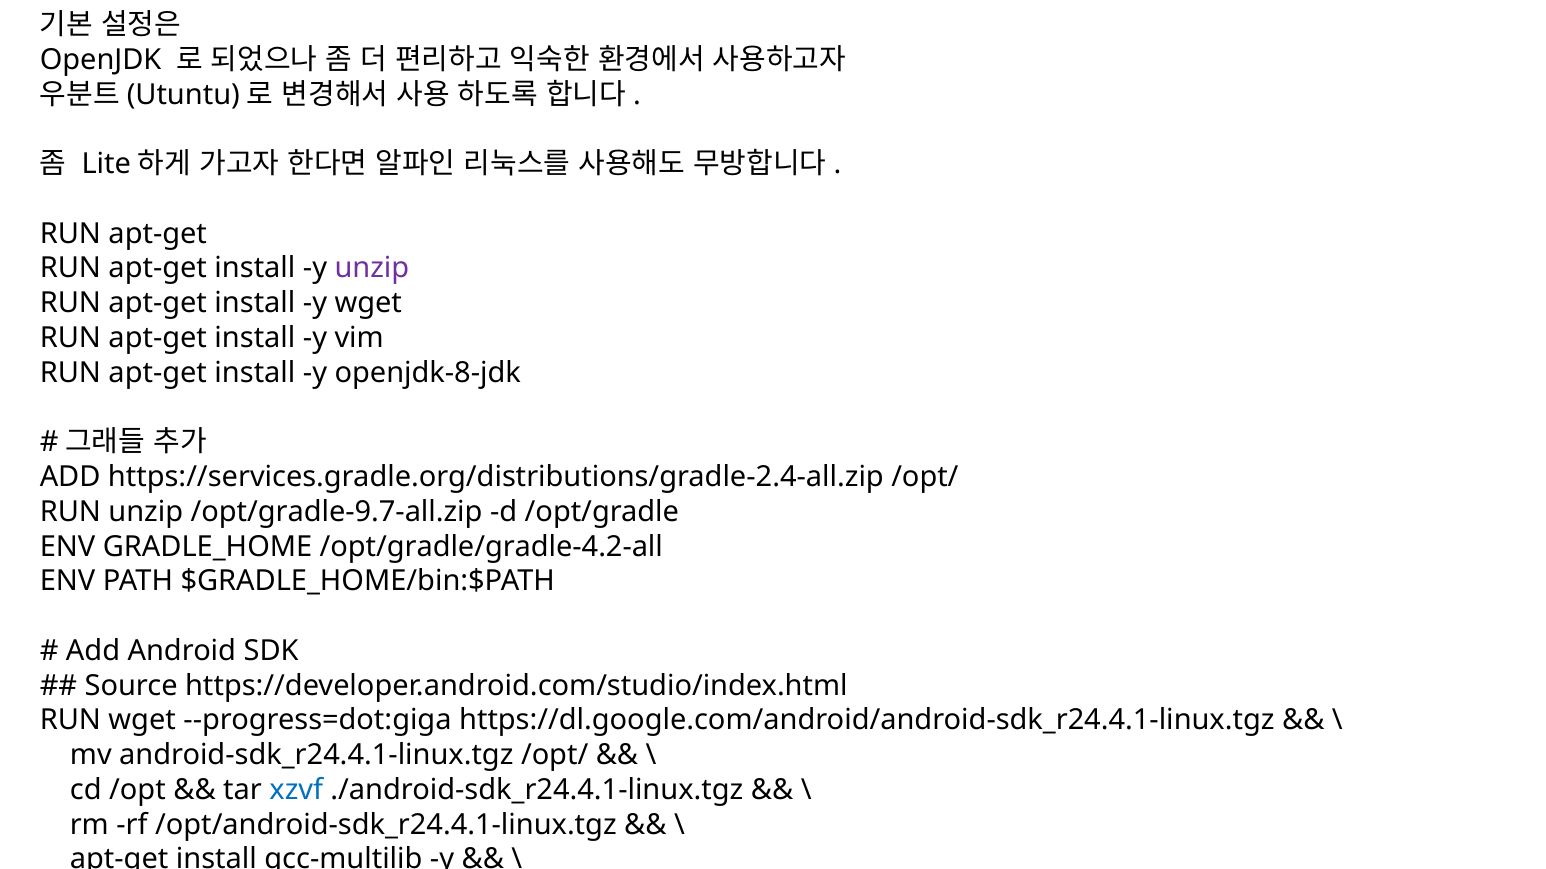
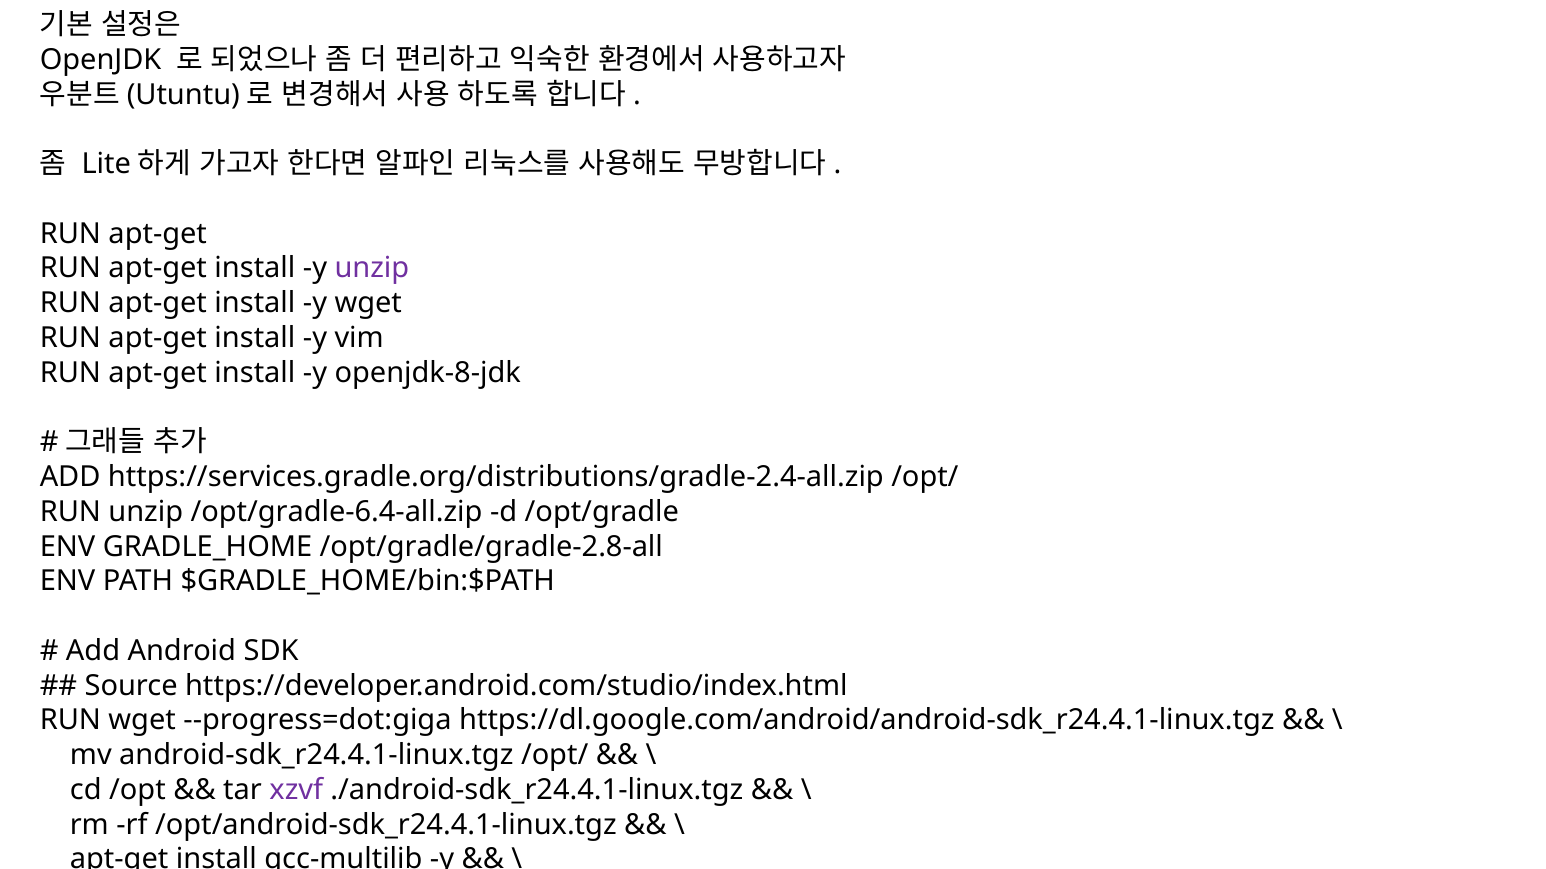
/opt/gradle-9.7-all.zip: /opt/gradle-9.7-all.zip -> /opt/gradle-6.4-all.zip (337, 512)
/opt/gradle/gradle-4.2-all: /opt/gradle/gradle-4.2-all -> /opt/gradle/gradle-2.8-all (491, 547)
xzvf colour: blue -> purple (296, 790)
